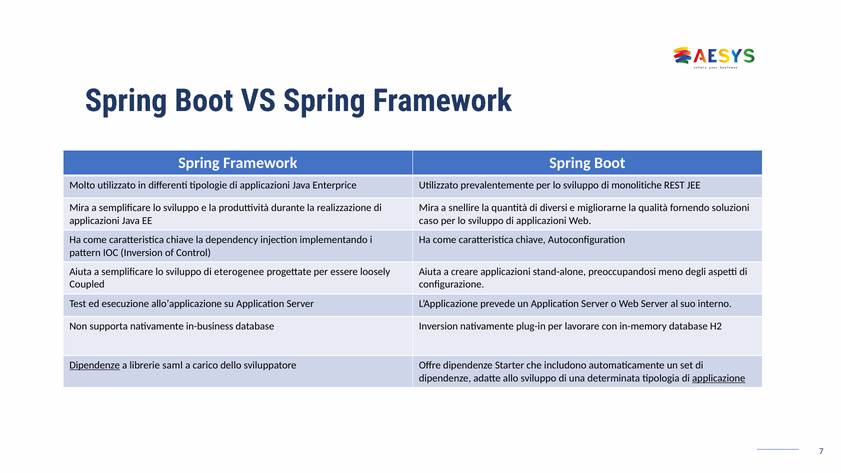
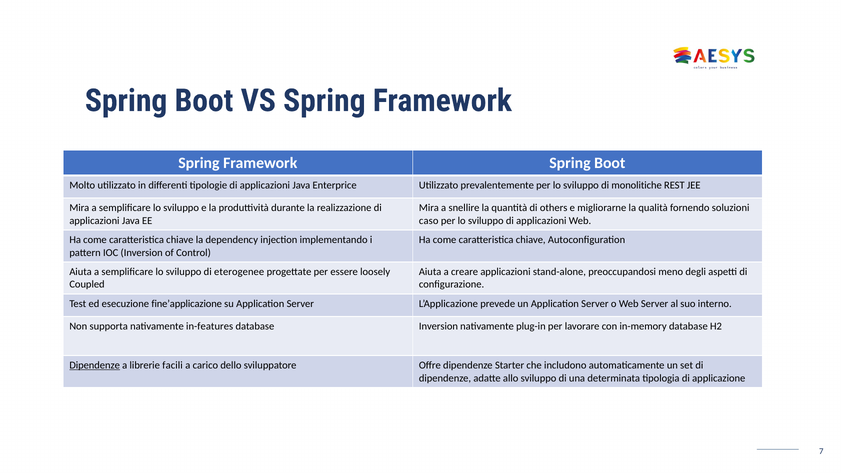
diversi: diversi -> others (554, 208)
allo’applicazione: allo’applicazione -> fine’applicazione (187, 304)
in-business: in-business -> in-features (210, 326)
saml: saml -> facili (173, 365)
applicazione underline: present -> none (719, 378)
